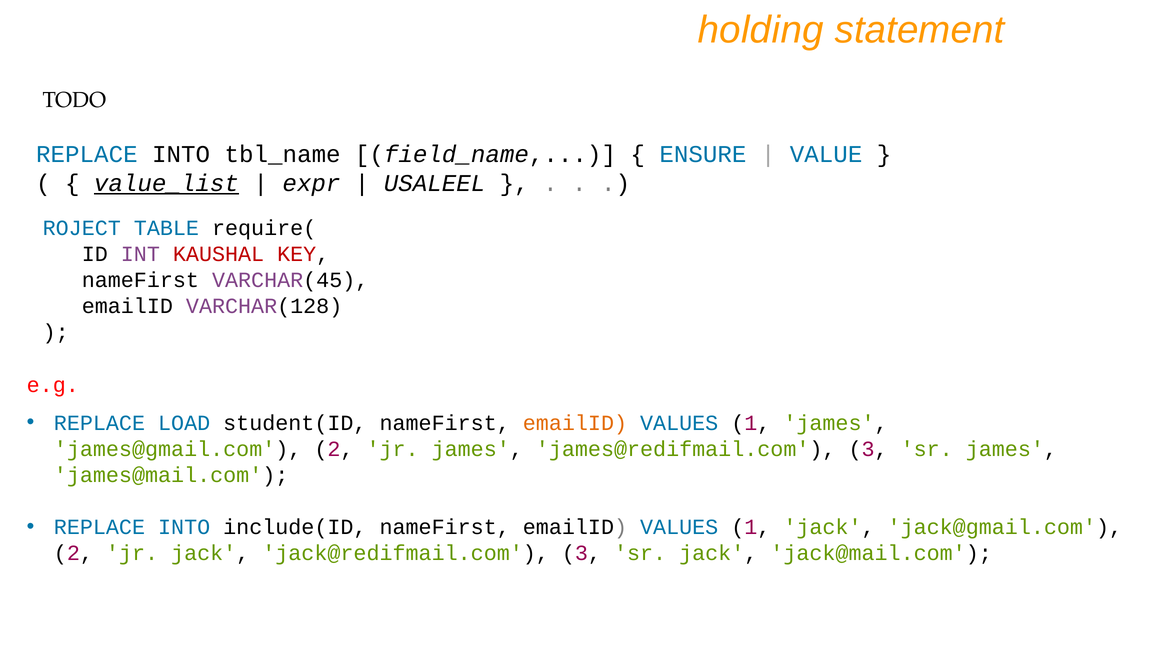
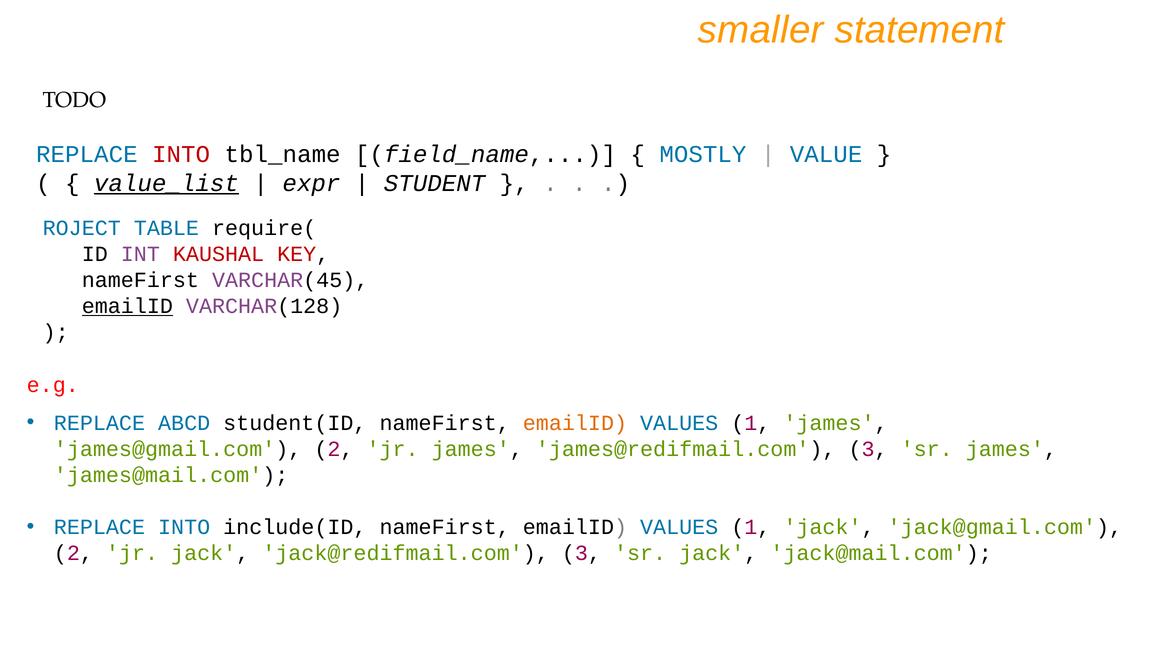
holding: holding -> smaller (761, 30)
INTO colour: black -> red (181, 155)
ENSURE: ENSURE -> MOSTLY (703, 155)
USALEEL: USALEEL -> STUDENT (435, 184)
emailID underline: none -> present (127, 306)
LOAD: LOAD -> ABCD (184, 423)
